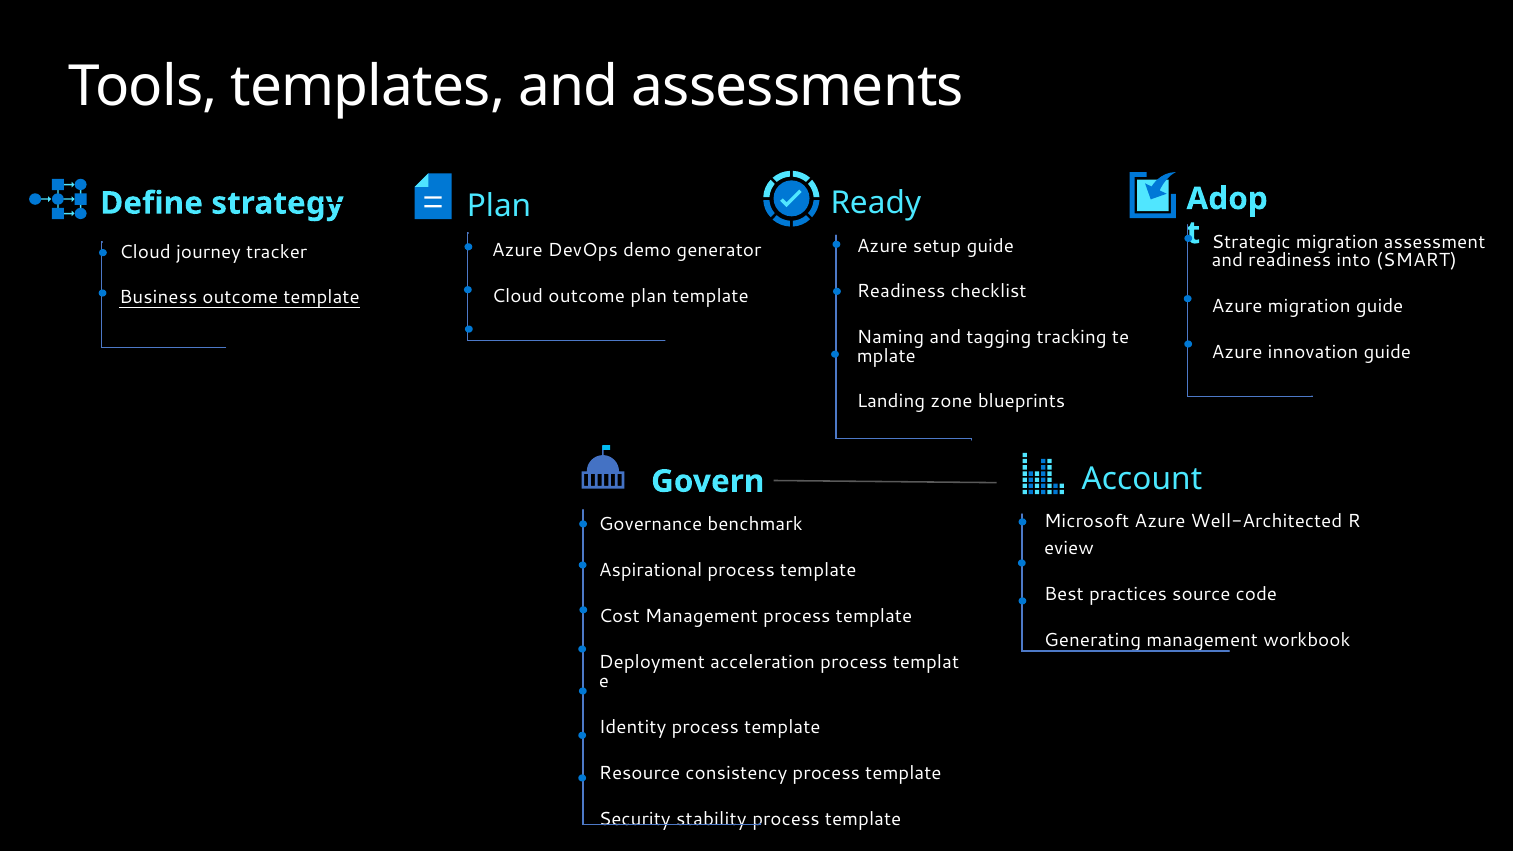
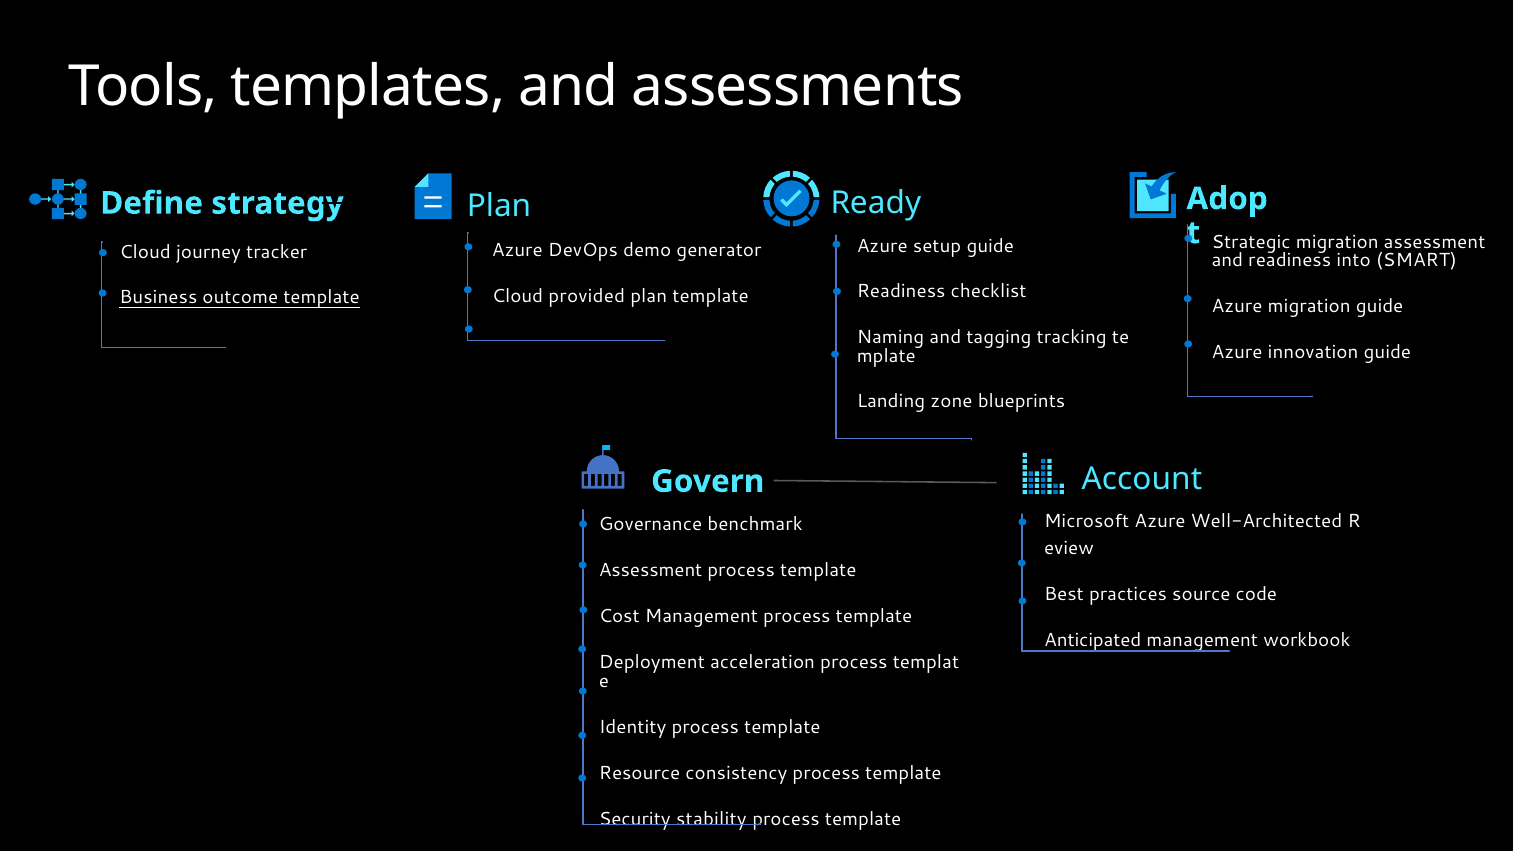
Cloud outcome: outcome -> provided (587, 296)
Aspirational: Aspirational -> Assessment (651, 571)
Generating: Generating -> Anticipated (1093, 640)
